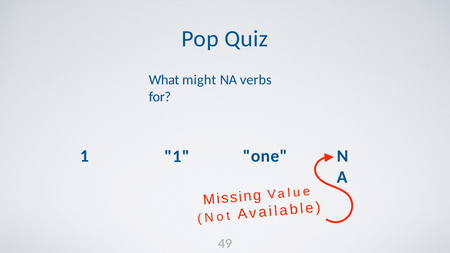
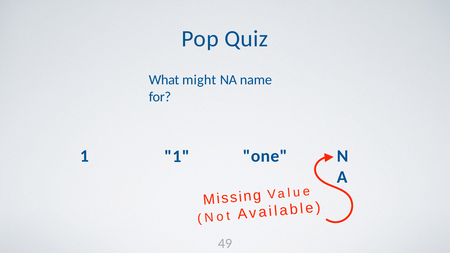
verbs: verbs -> name (256, 80)
